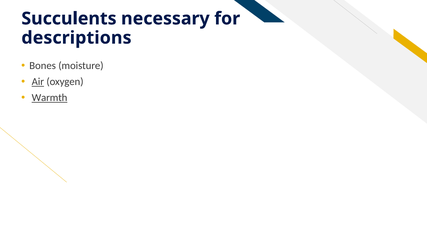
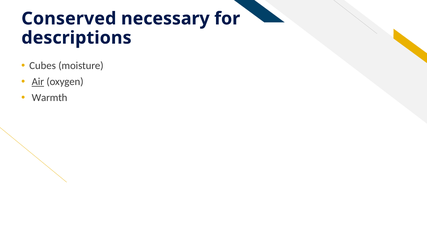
Succulents: Succulents -> Conserved (69, 19)
Bones: Bones -> Cubes (43, 66)
Warmth underline: present -> none (50, 98)
